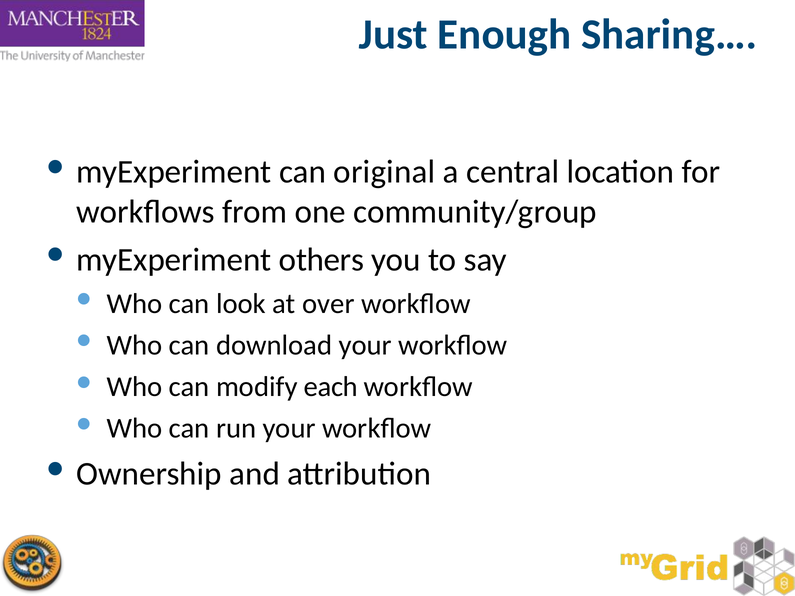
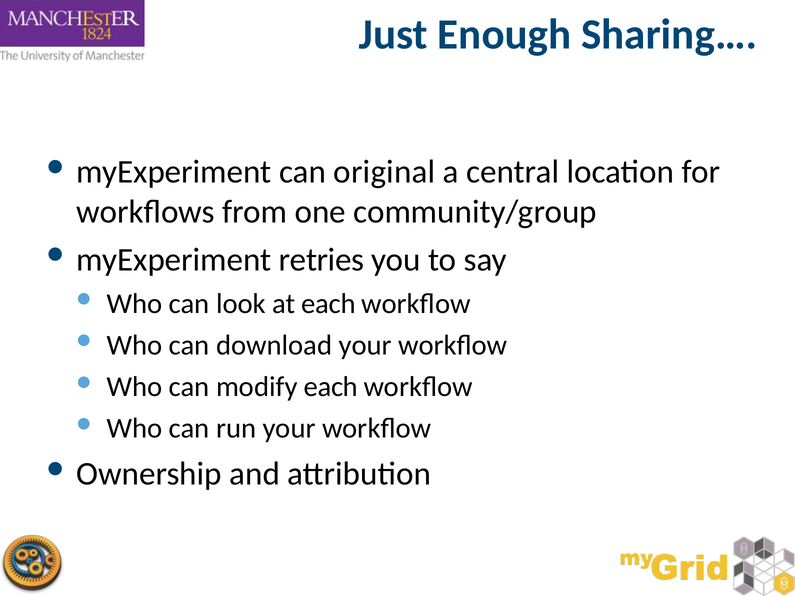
others: others -> retries (322, 260)
at over: over -> each (329, 304)
